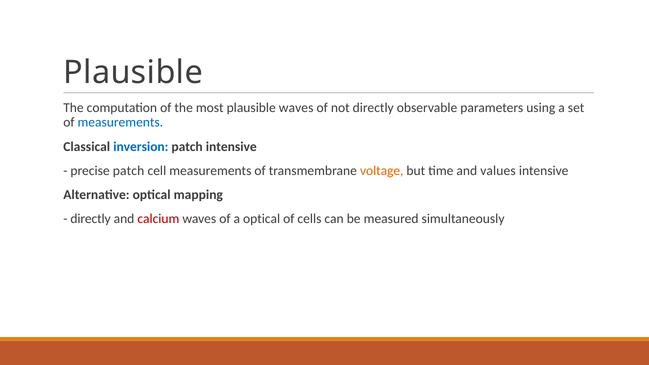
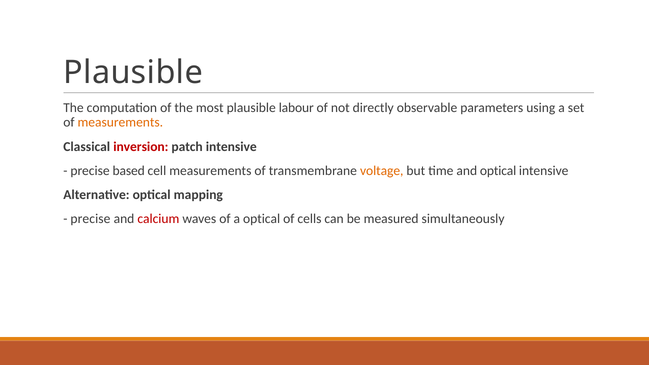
plausible waves: waves -> labour (296, 108)
measurements colour: blue -> orange (120, 123)
inversion colour: blue -> red (141, 147)
precise patch: patch -> based (129, 171)
and values: values -> optical (498, 171)
directly: directly -> precise (90, 219)
